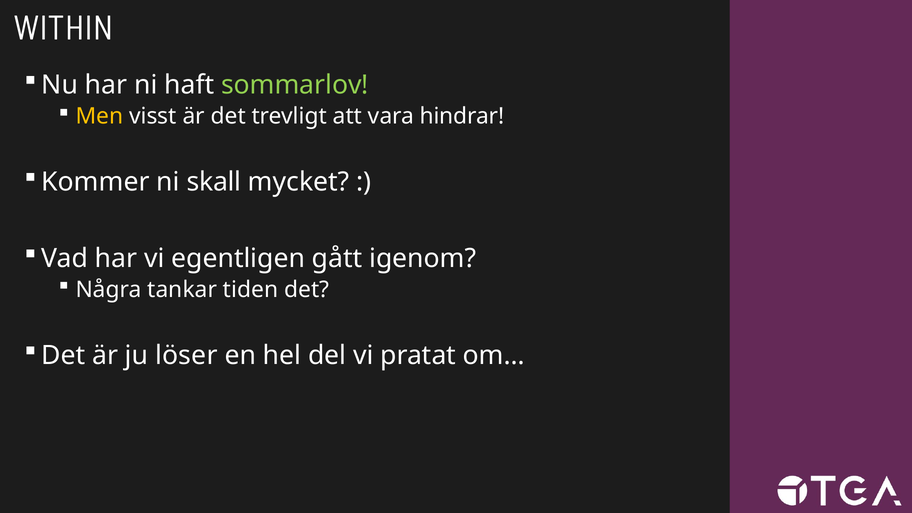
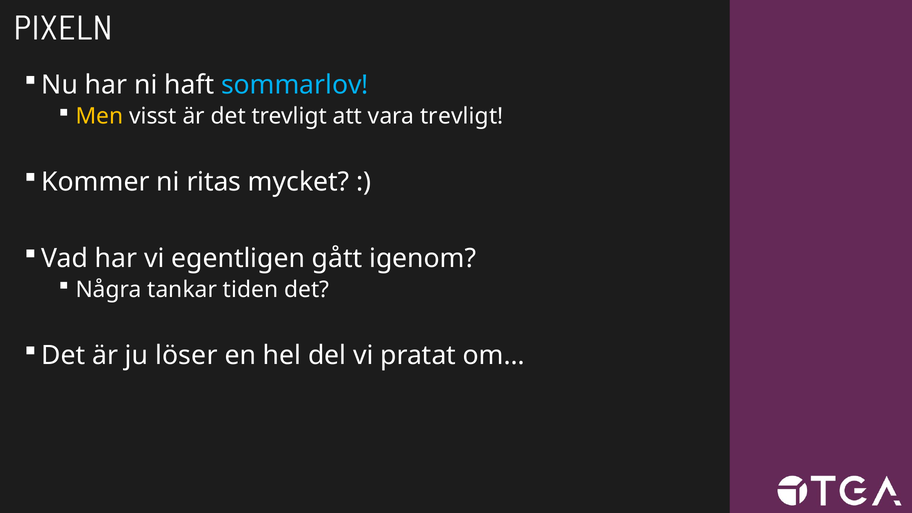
WITHIN: WITHIN -> PIXELN (63, 29)
sommarlov colour: light green -> light blue (295, 85)
vara hindrar: hindrar -> trevligt (462, 116)
skall: skall -> ritas (214, 182)
